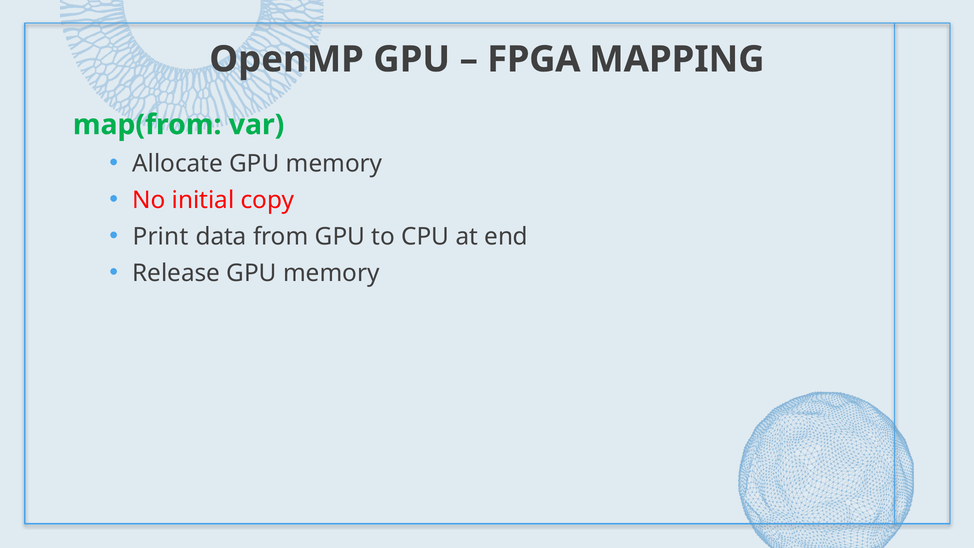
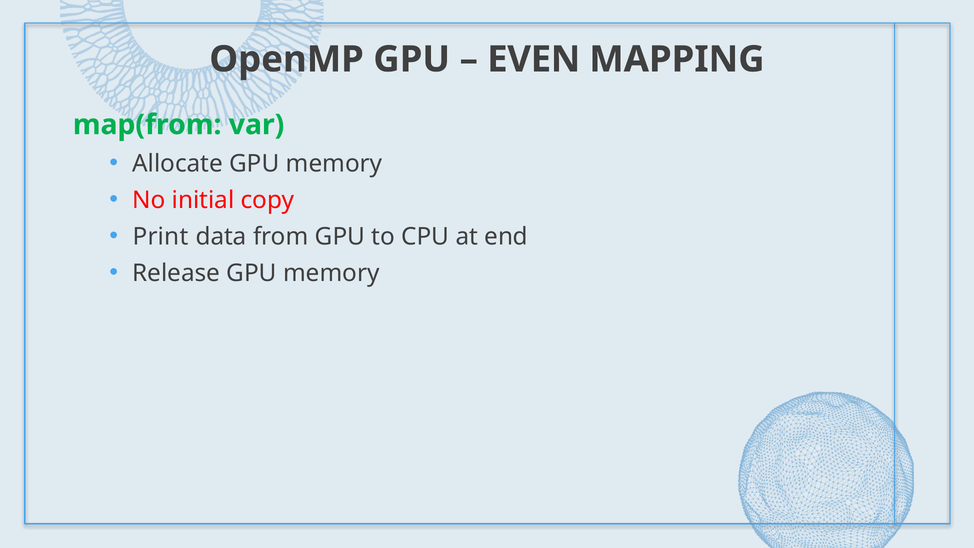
FPGA: FPGA -> EVEN (534, 59)
